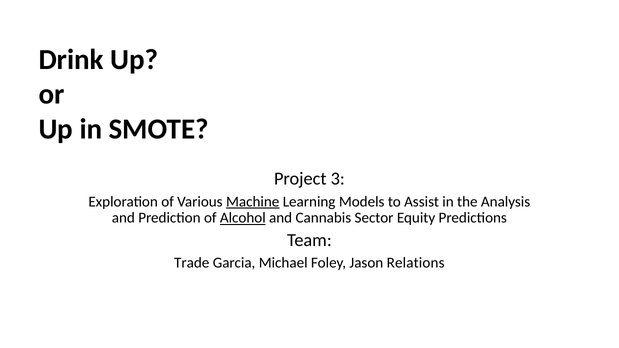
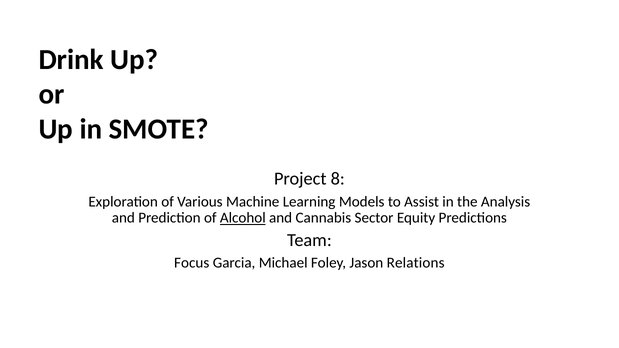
3: 3 -> 8 (338, 179)
Machine underline: present -> none (253, 202)
Trade: Trade -> Focus (192, 263)
